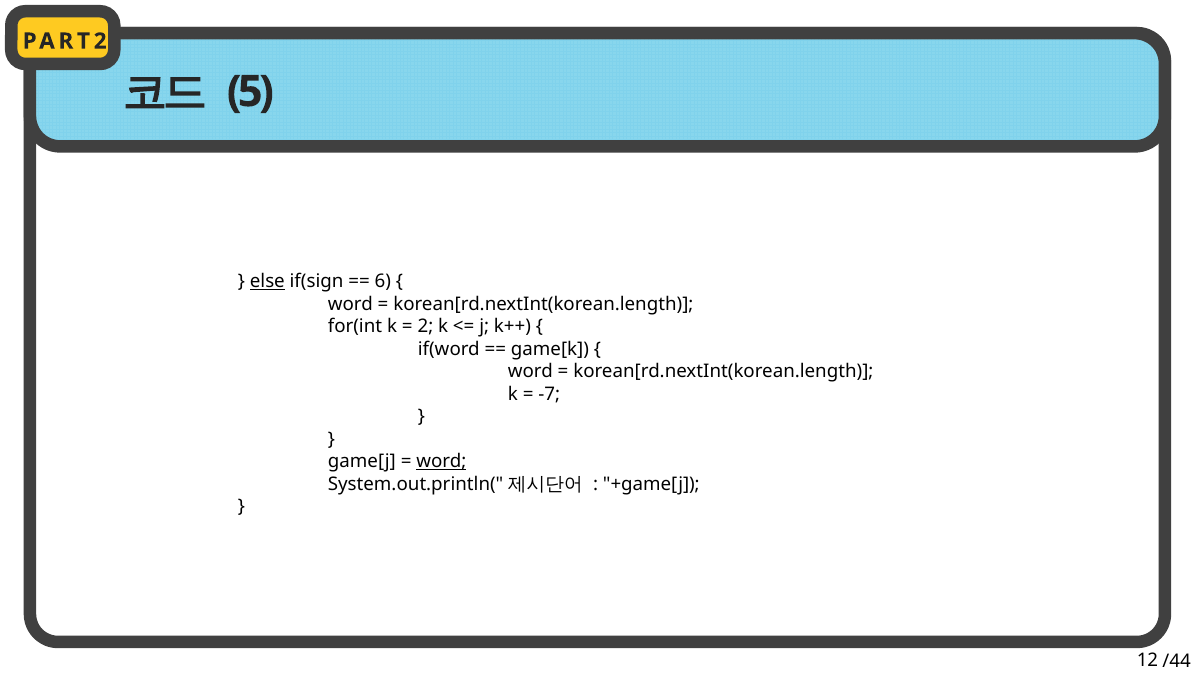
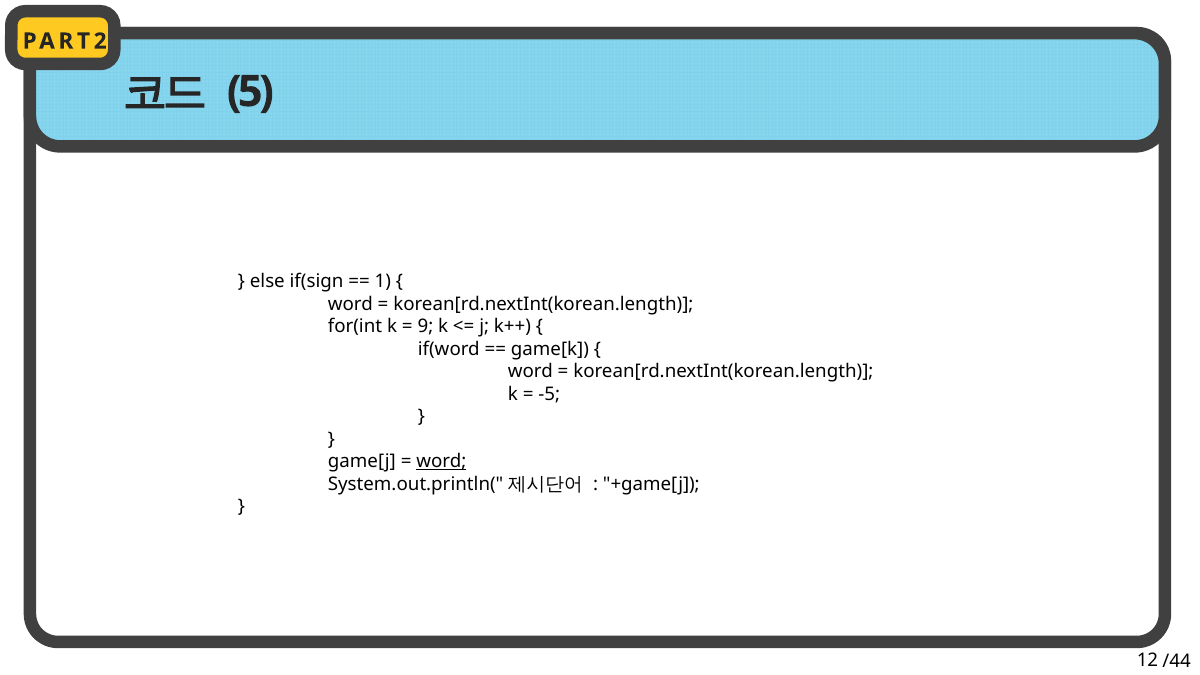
else underline: present -> none (267, 282)
6: 6 -> 1 (383, 282)
2: 2 -> 9 (425, 327)
-7: -7 -> -5 (549, 394)
